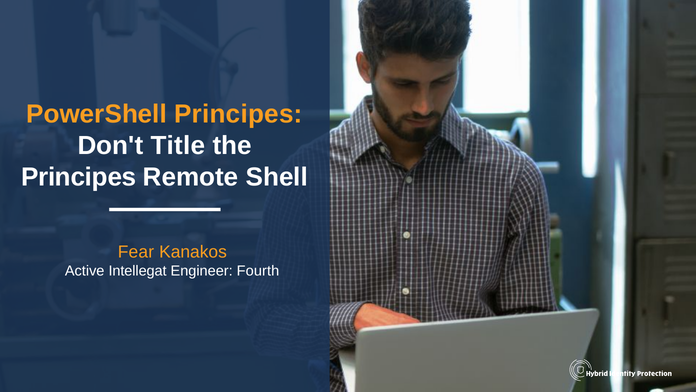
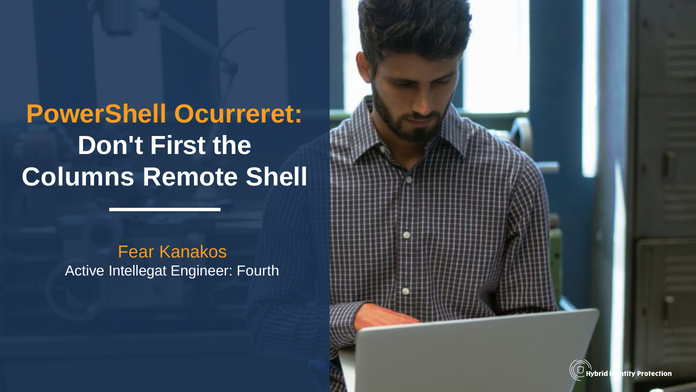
PowerShell Principes: Principes -> Ocurreret (239, 114)
Title: Title -> First (178, 145)
Principes: Principes -> Columns (78, 177)
